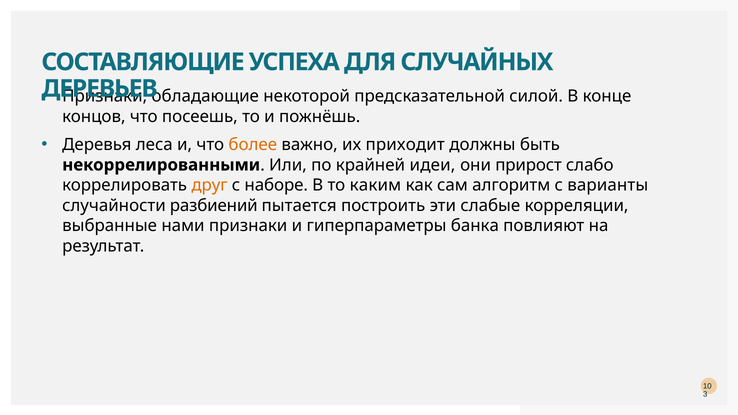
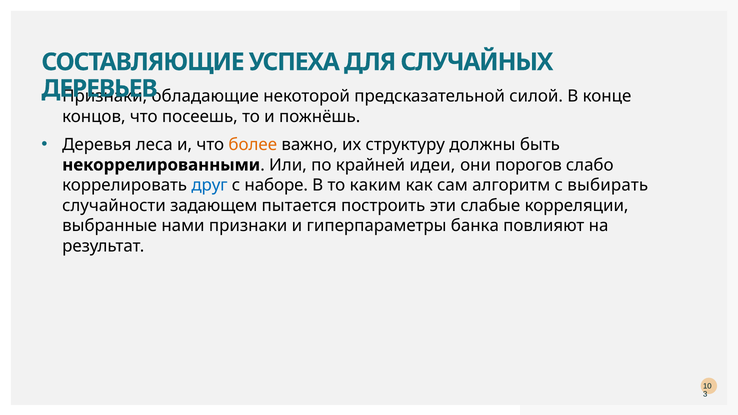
приходит: приходит -> структуру (405, 145)
прирост: прирост -> порогов (529, 165)
друг colour: orange -> blue (210, 185)
варианты: варианты -> выбирать (608, 185)
разбиений: разбиений -> задающем (214, 206)
